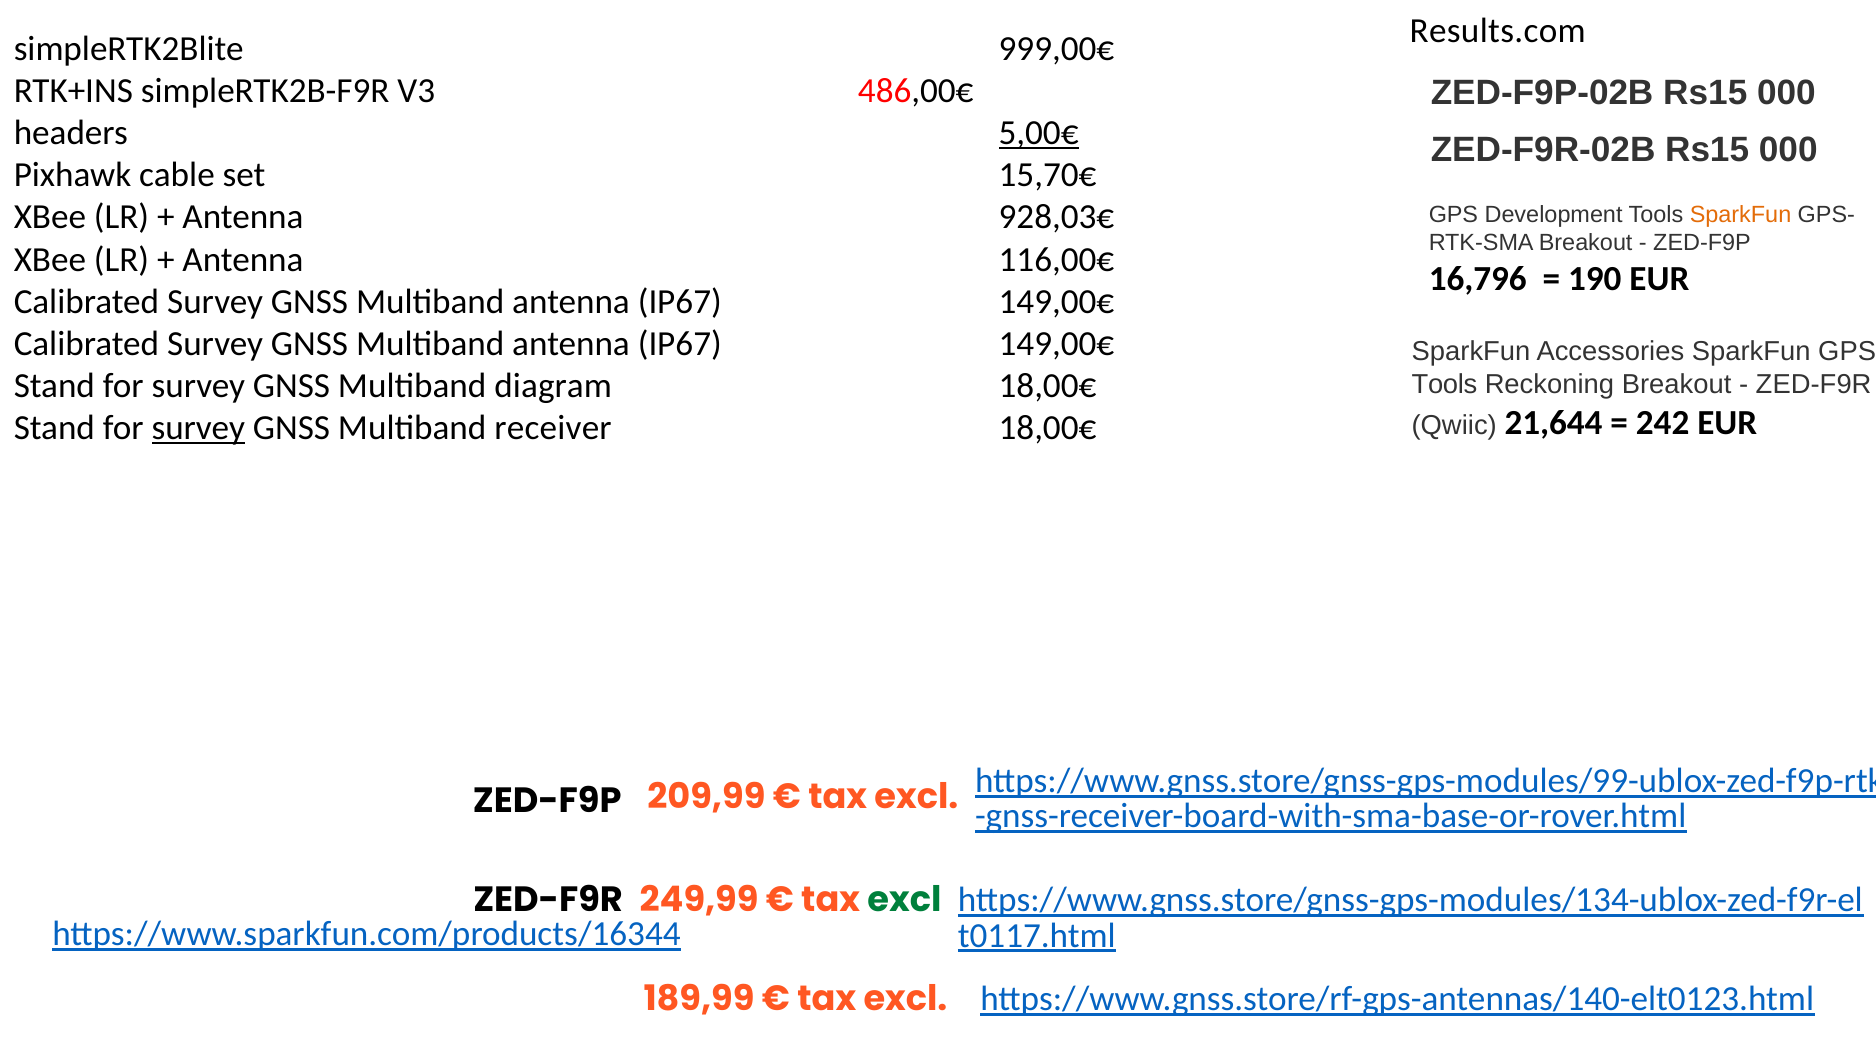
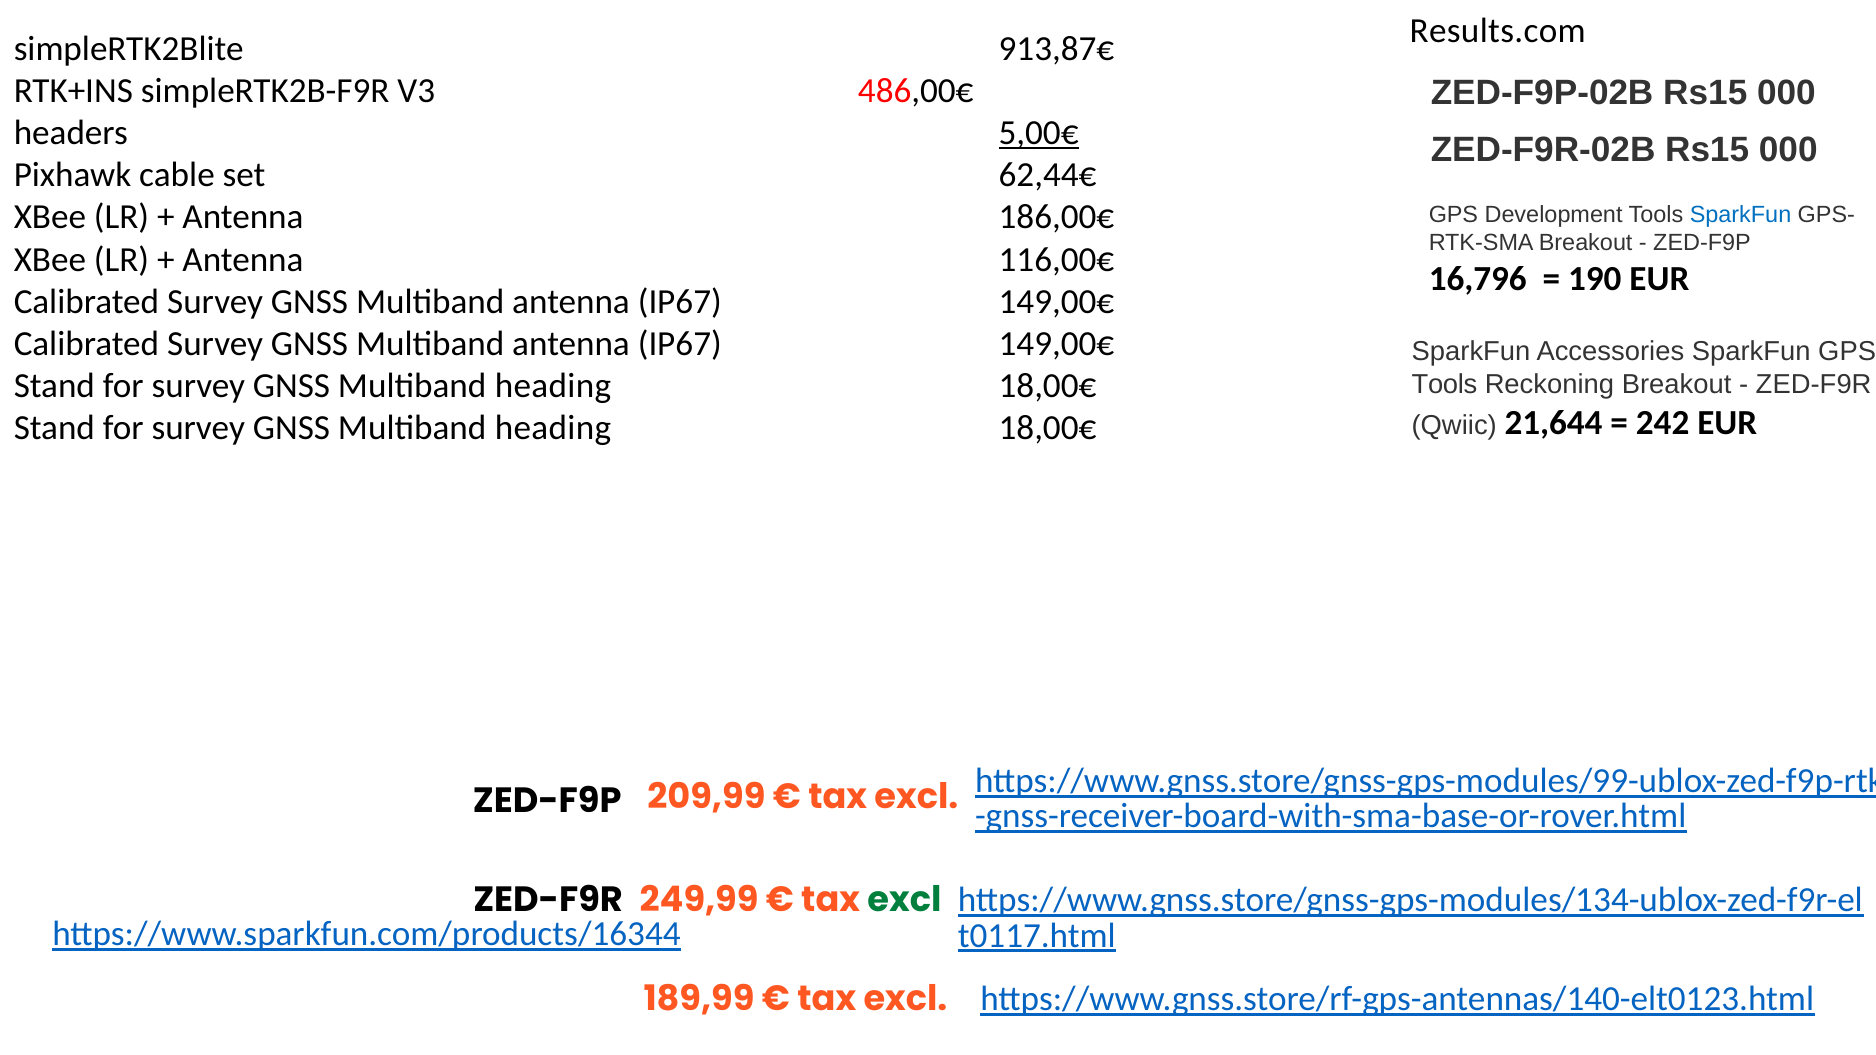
999,00€: 999,00€ -> 913,87€ (1056, 48)
15,70€: 15,70€ -> 62,44€ (1048, 175)
928,03€: 928,03€ -> 186,00€ (1056, 217)
SparkFun colour: orange -> blue (1741, 214)
diagram: diagram -> heading (553, 386)
survey underline: present -> none (198, 428)
receiver: receiver -> heading (553, 428)
